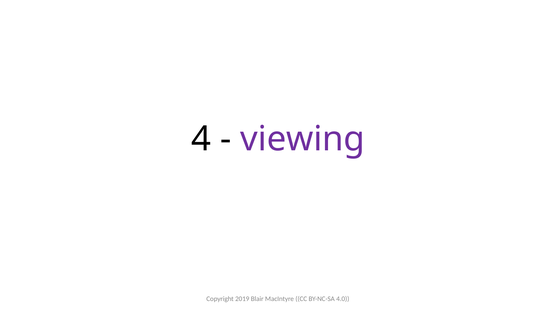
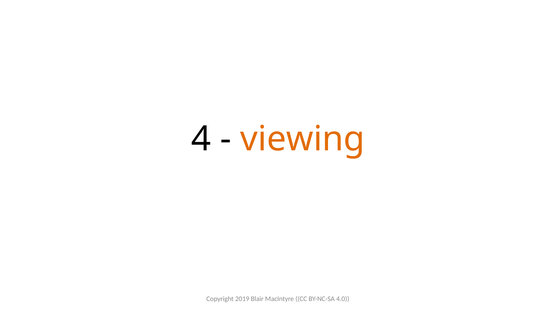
viewing colour: purple -> orange (303, 139)
